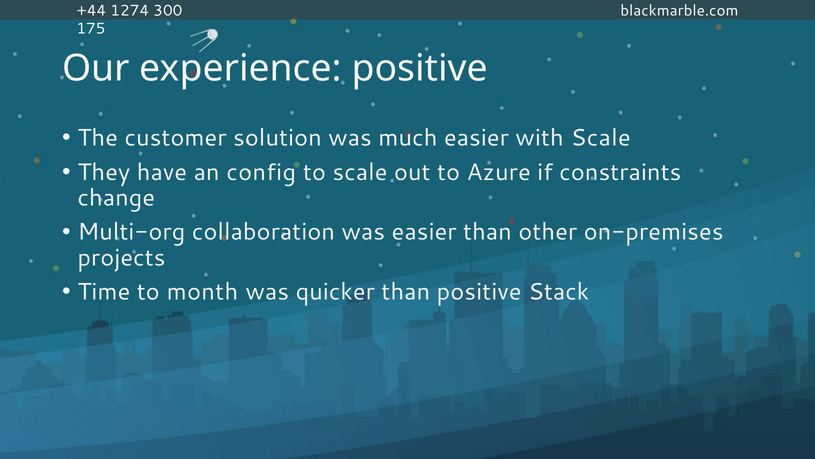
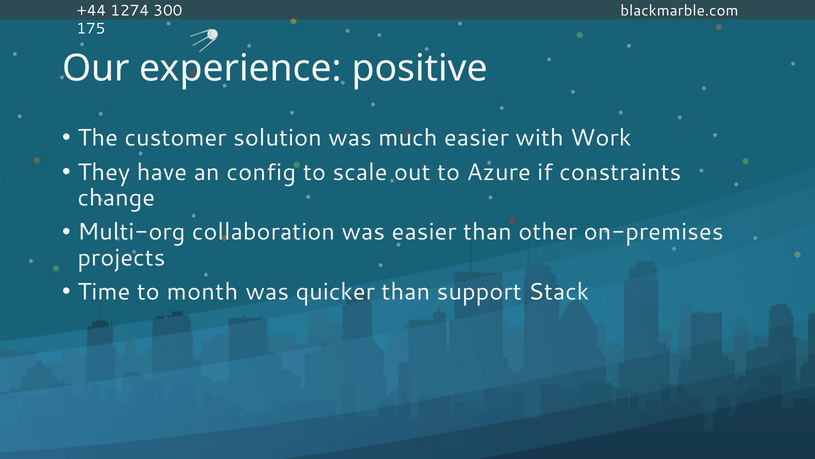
with Scale: Scale -> Work (601, 138)
than positive: positive -> support (479, 292)
